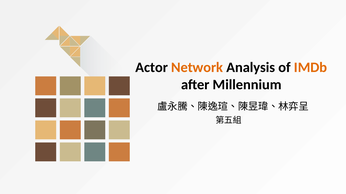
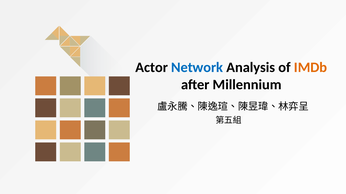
Network colour: orange -> blue (197, 67)
